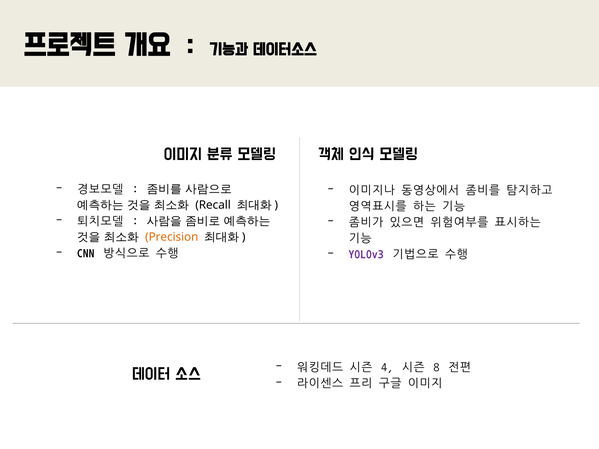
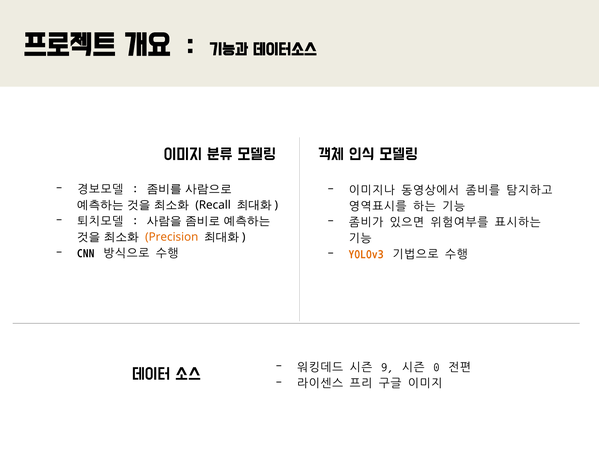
YOLOv3 colour: purple -> orange (366, 254)
4: 4 -> 9 (387, 367)
8: 8 -> 0 (436, 367)
